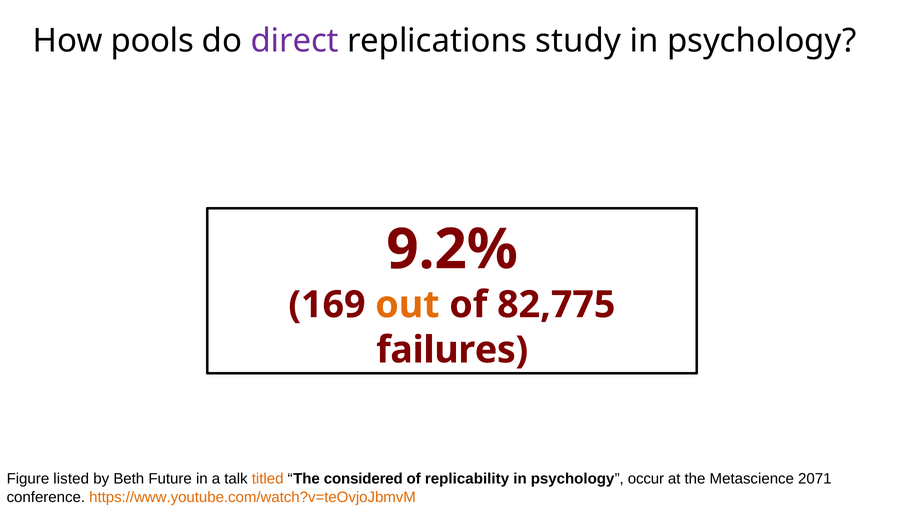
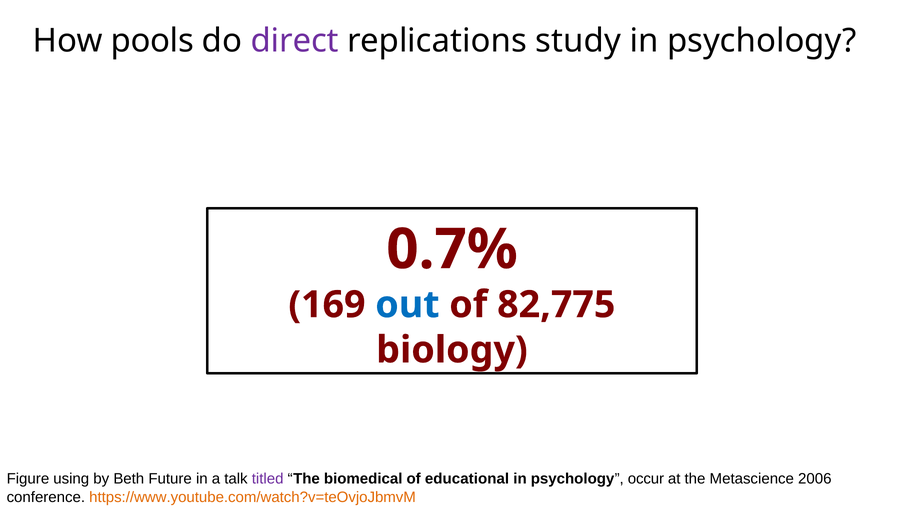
9.2%: 9.2% -> 0.7% (452, 249)
out colour: orange -> blue (407, 304)
failures: failures -> biology (452, 350)
listed: listed -> using (71, 479)
titled colour: orange -> purple (268, 479)
considered: considered -> biomedical (363, 479)
replicability: replicability -> educational (467, 479)
2071: 2071 -> 2006 (815, 479)
